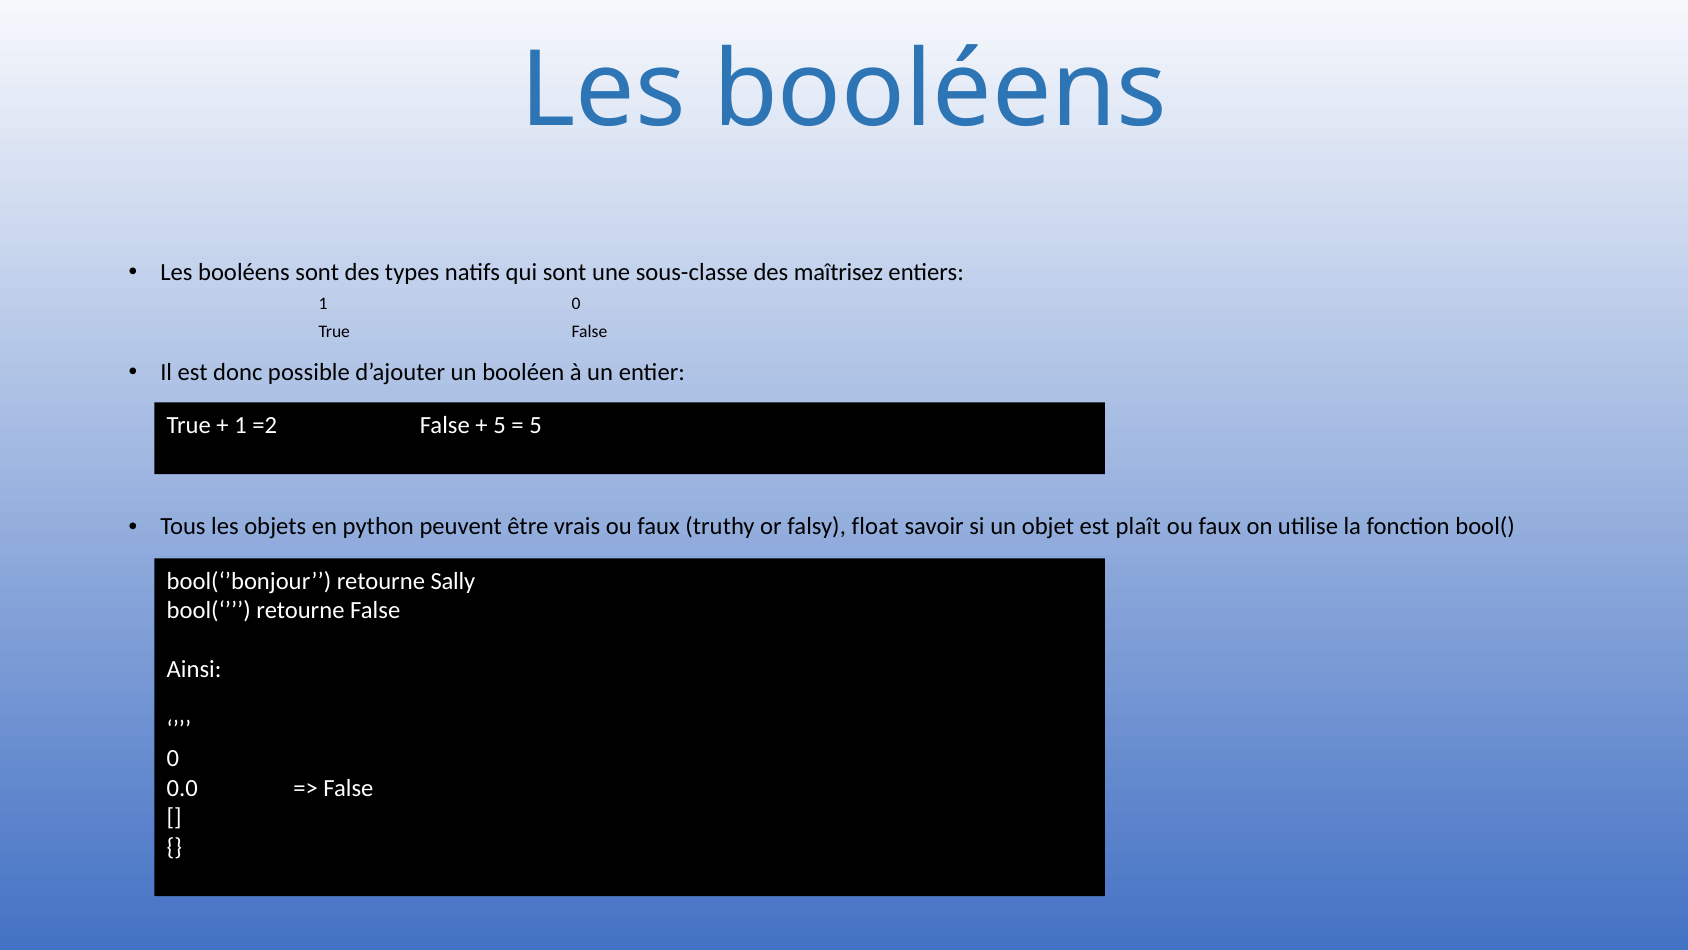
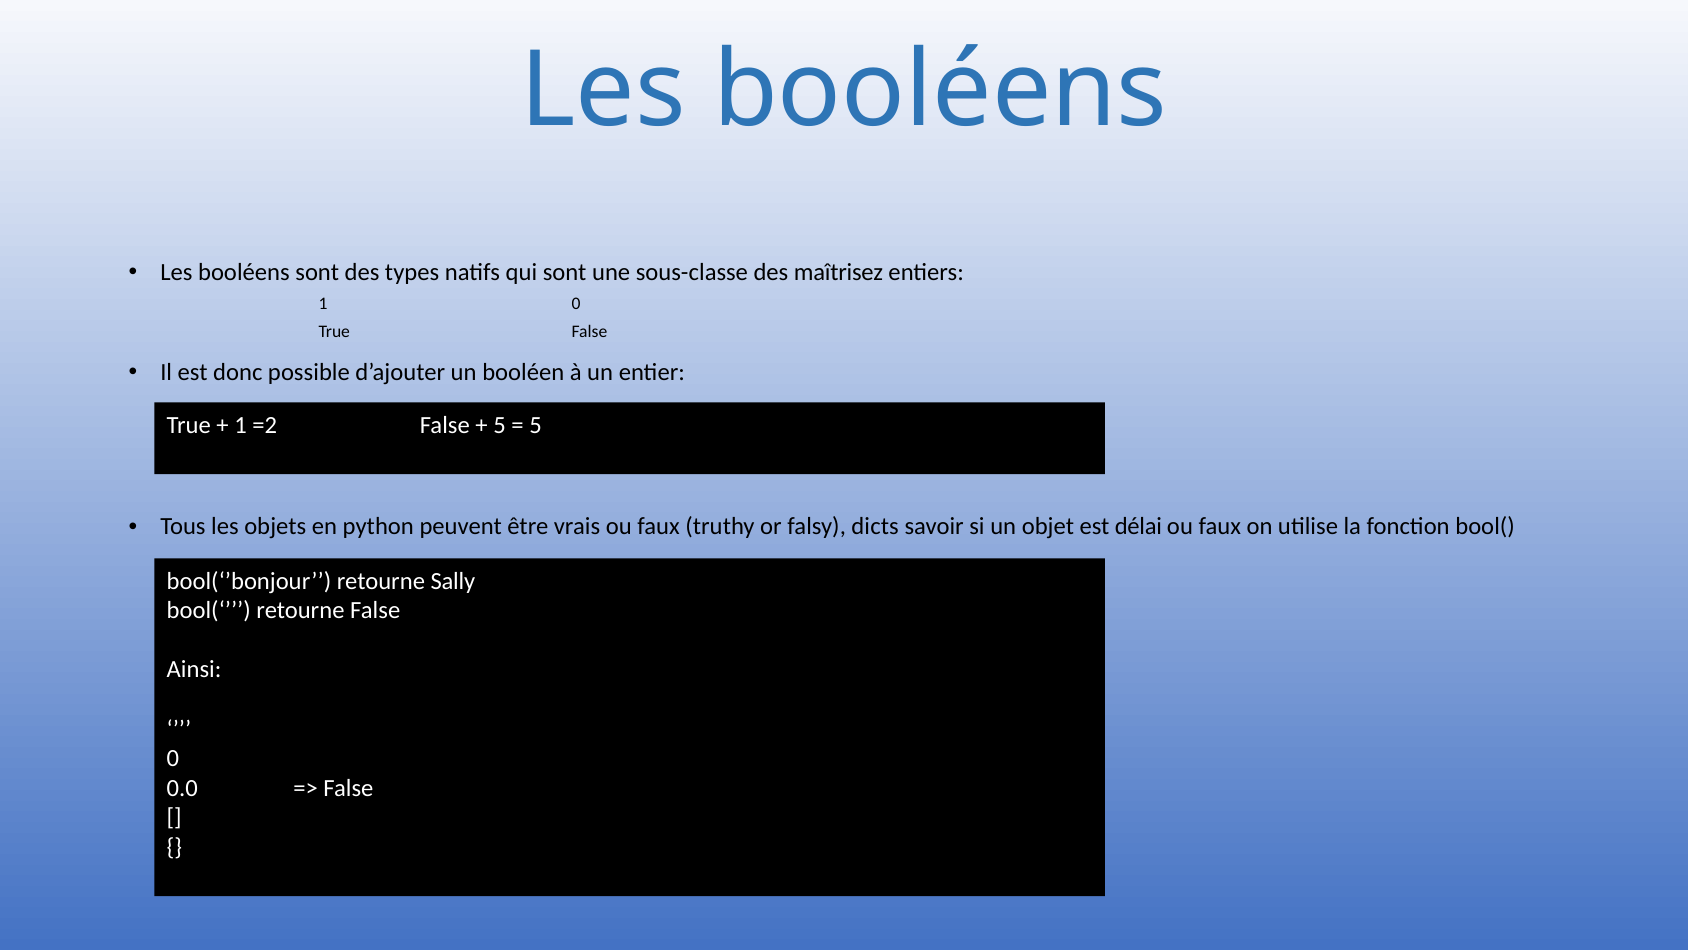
float: float -> dicts (875, 527)
plaît: plaît -> délai (1138, 527)
